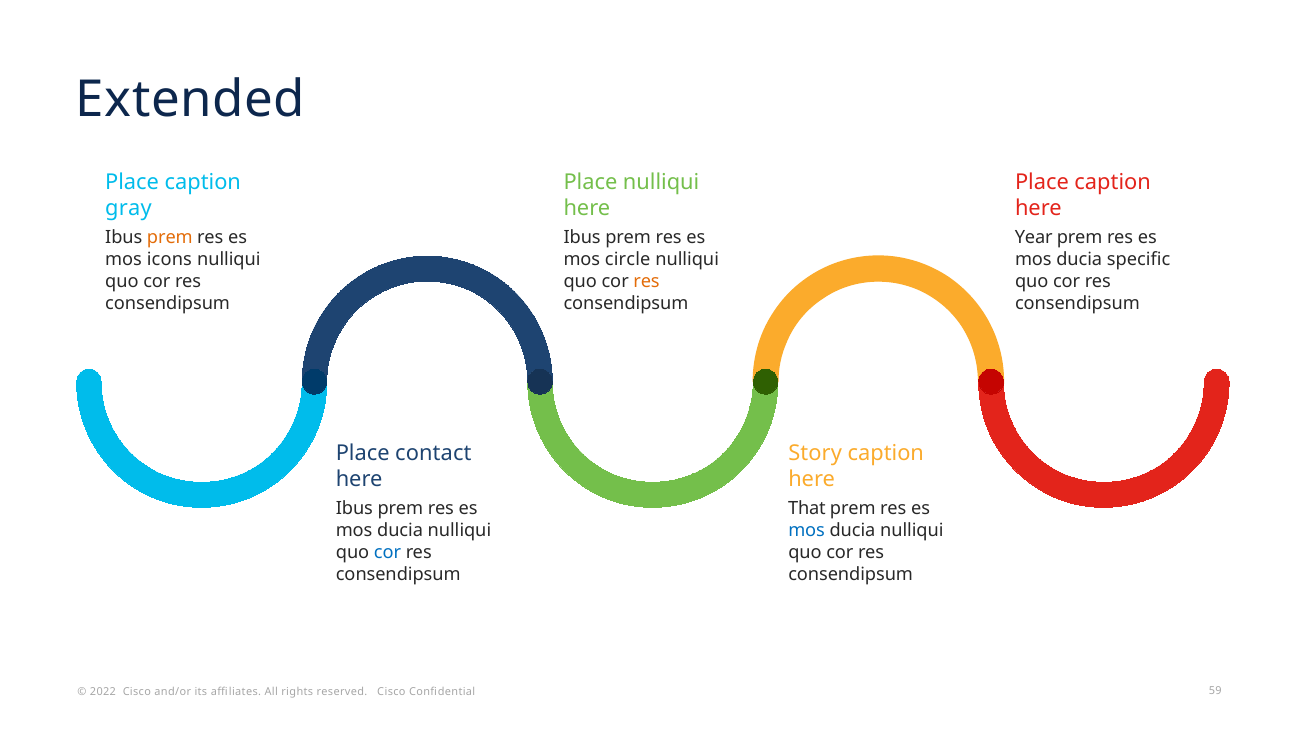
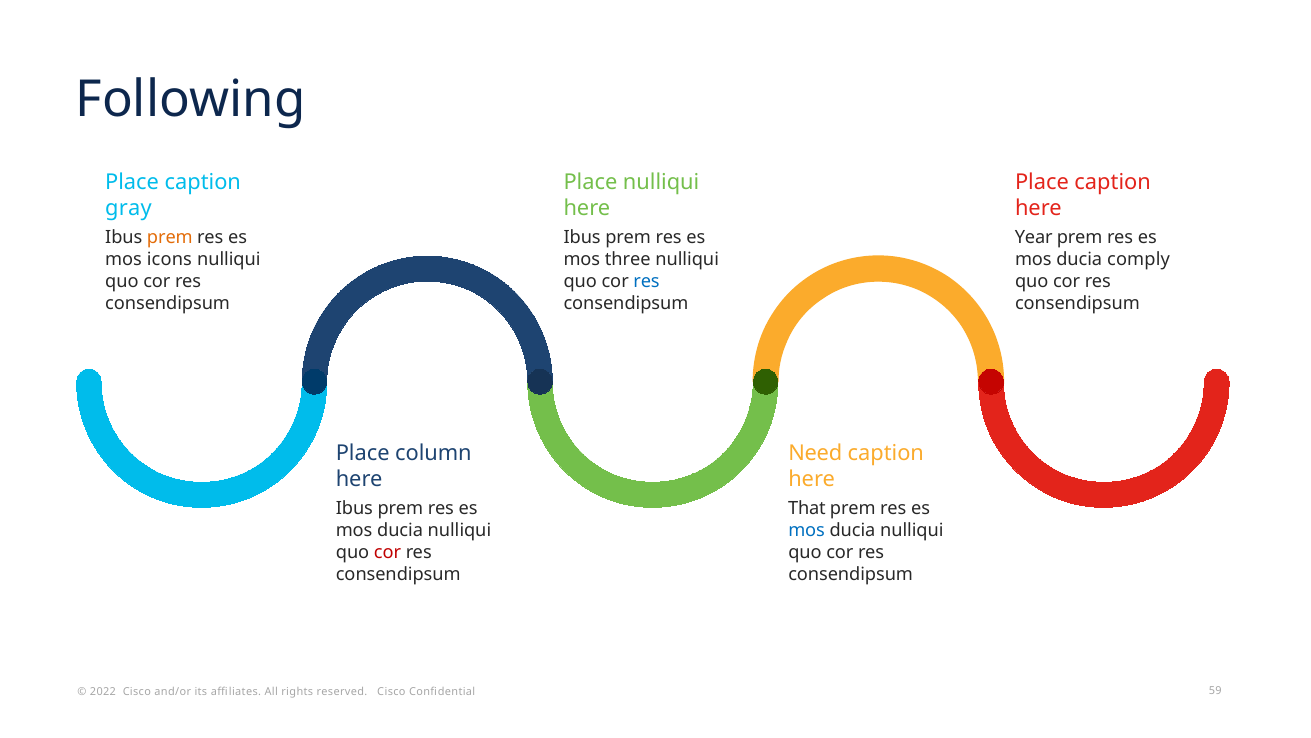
Extended: Extended -> Following (191, 99)
circle: circle -> three (628, 259)
specific: specific -> comply (1139, 259)
res colour: orange -> blue (647, 281)
contact: contact -> column (433, 453)
Story: Story -> Need (815, 453)
cor colour: blue -> red (387, 552)
